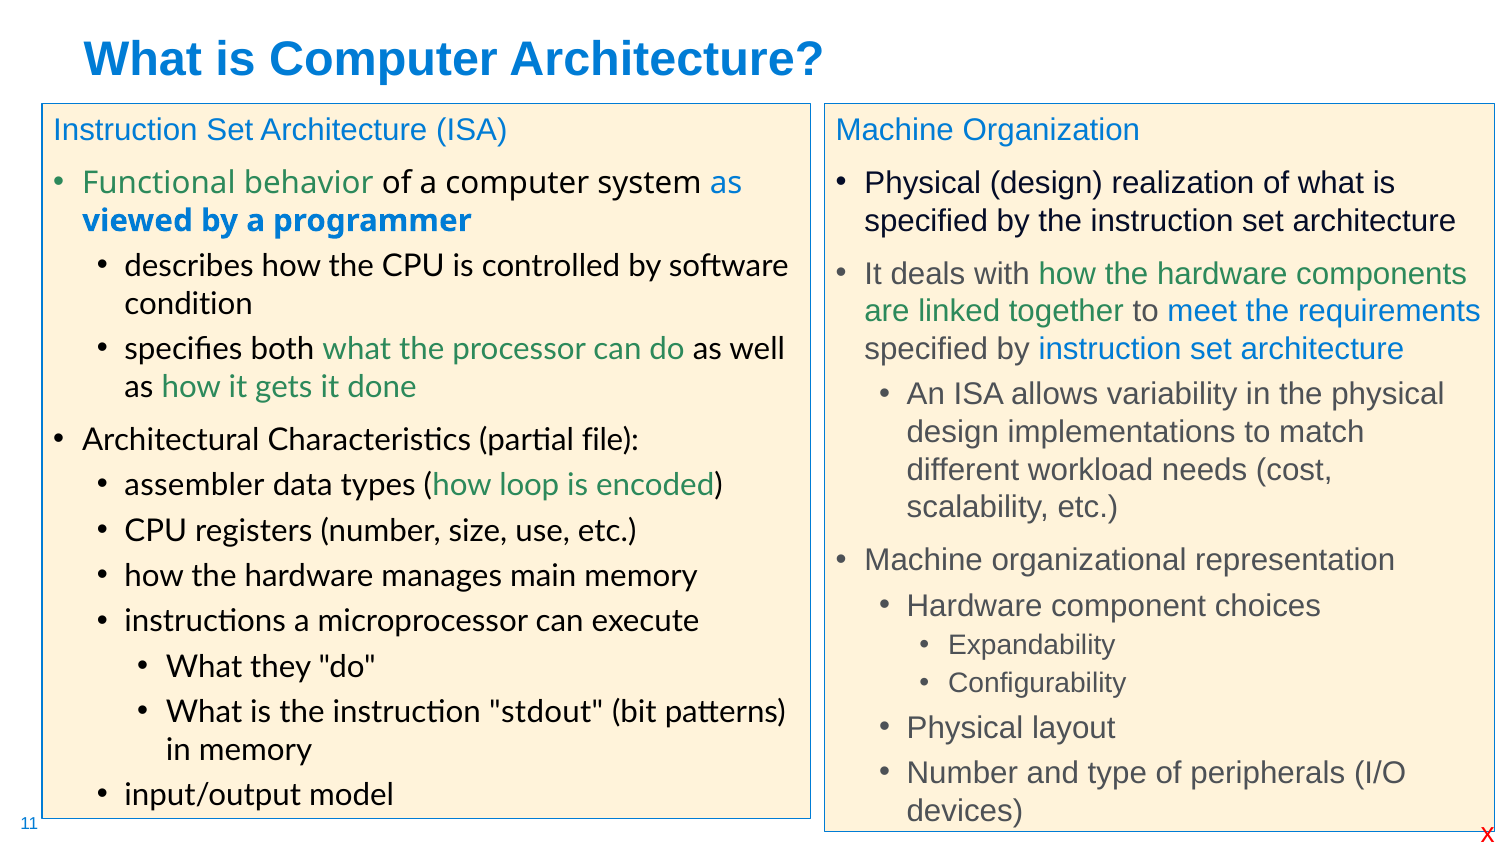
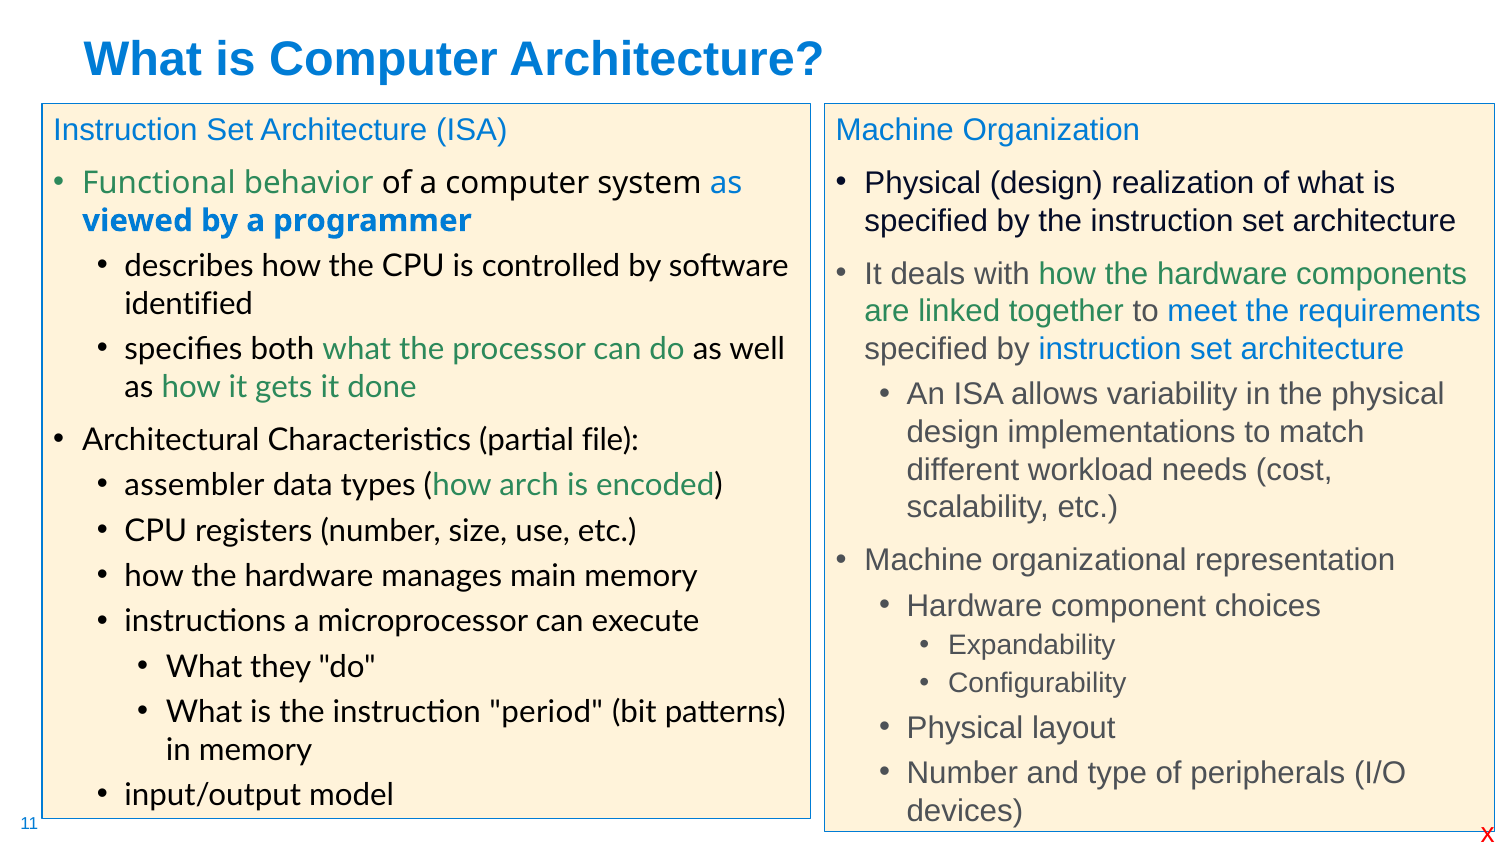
condition: condition -> identified (189, 304)
loop: loop -> arch (529, 485)
stdout: stdout -> period (546, 712)
